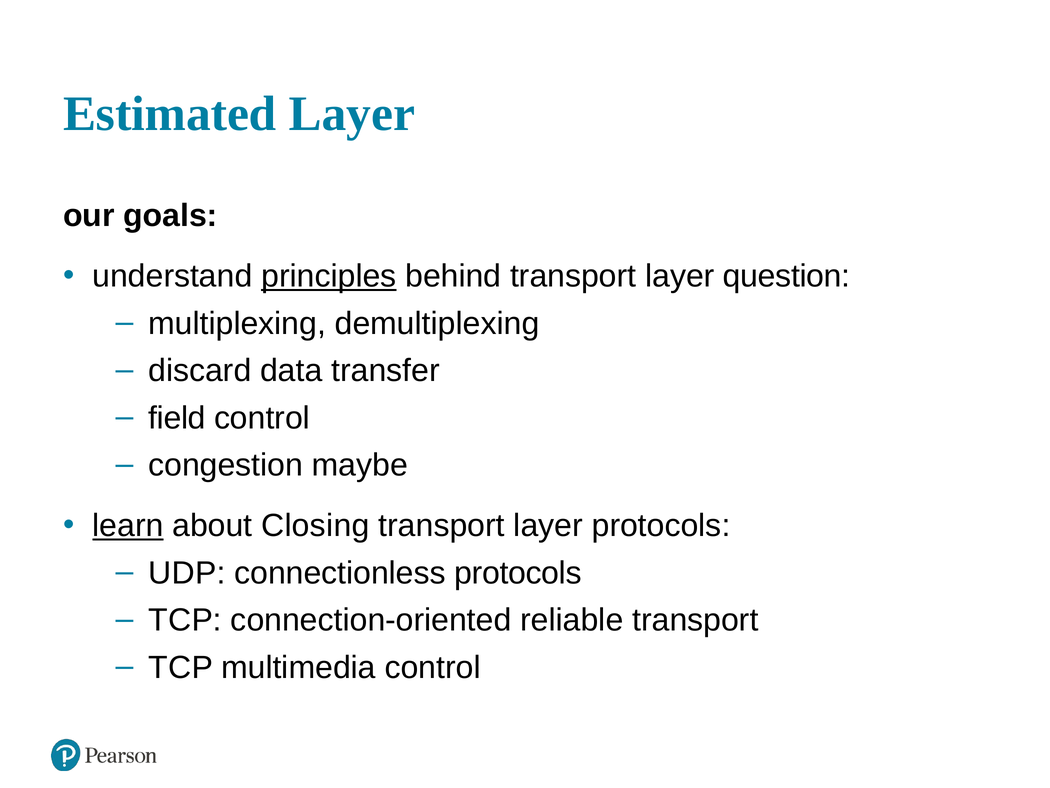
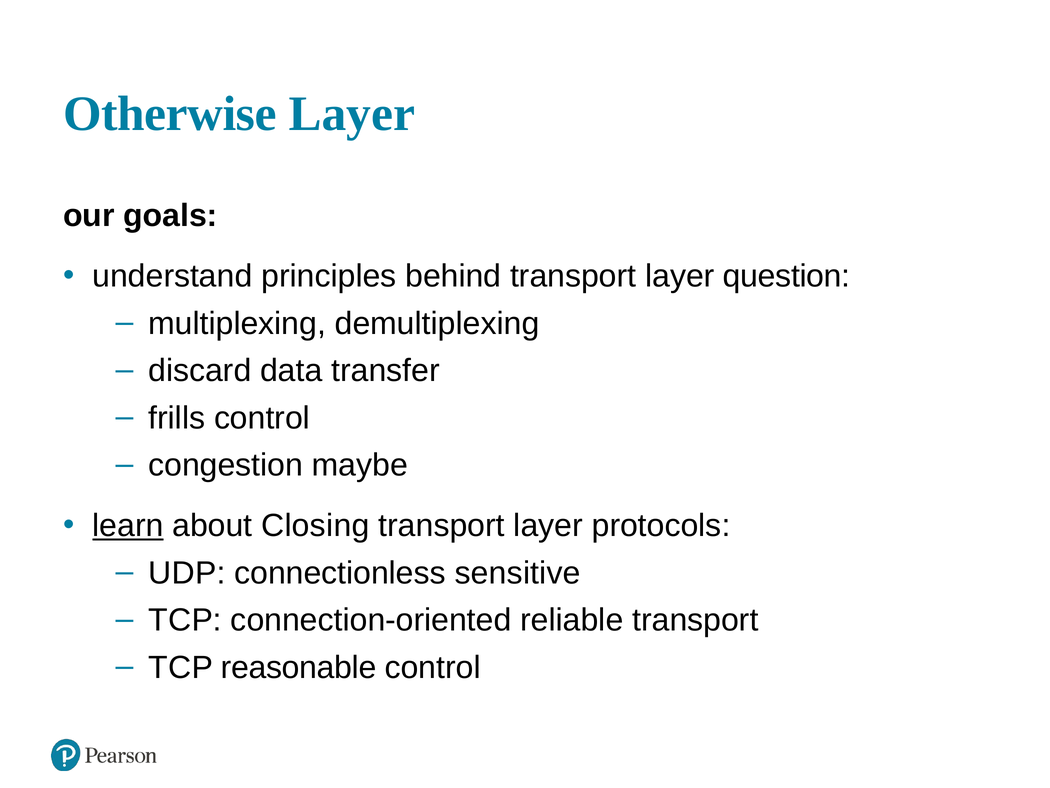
Estimated: Estimated -> Otherwise (170, 114)
principles underline: present -> none (329, 276)
field: field -> frills (177, 418)
connectionless protocols: protocols -> sensitive (518, 573)
multimedia: multimedia -> reasonable (299, 667)
